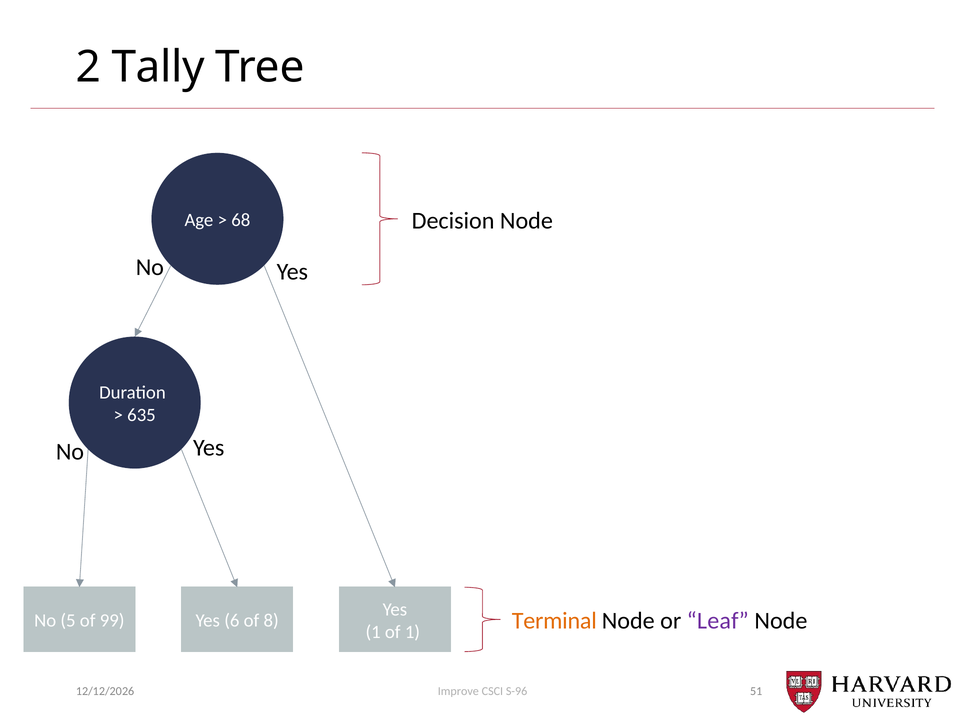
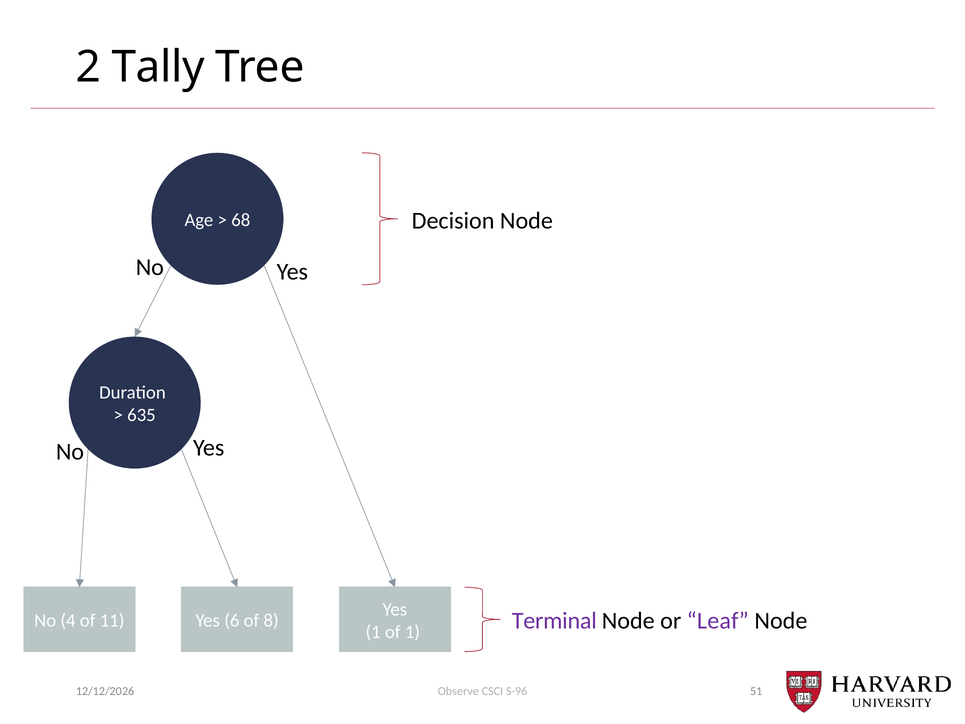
Terminal colour: orange -> purple (554, 621)
5: 5 -> 4 (68, 621)
99: 99 -> 11 (112, 621)
Improve: Improve -> Observe (458, 691)
